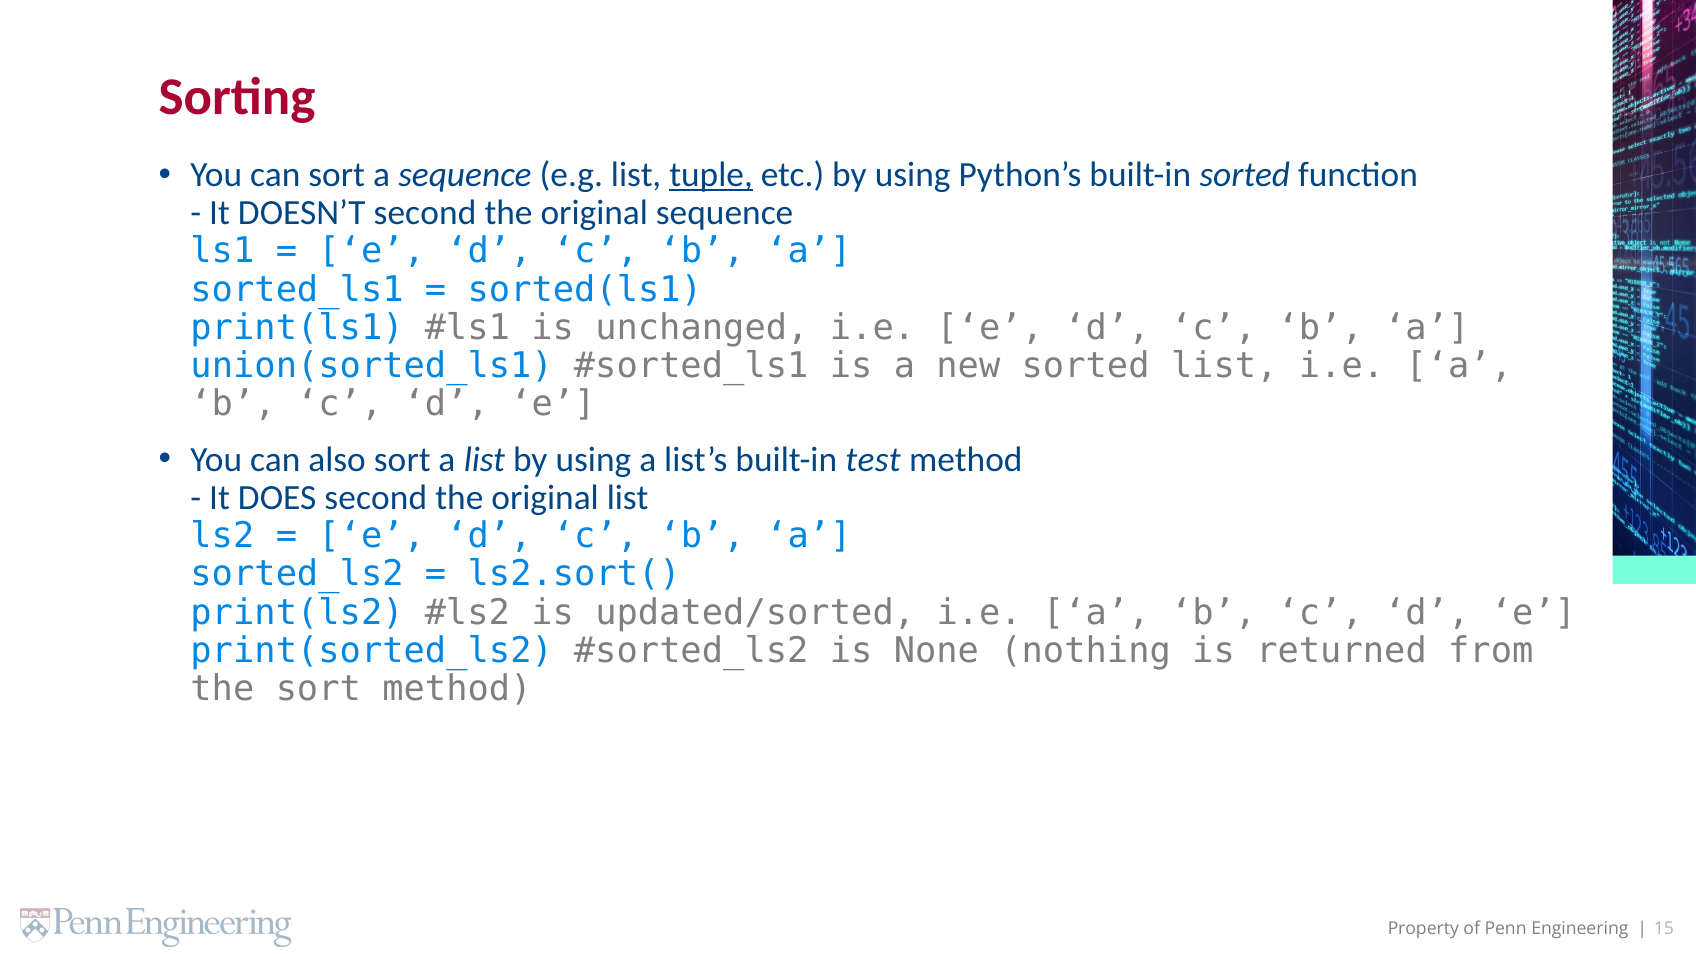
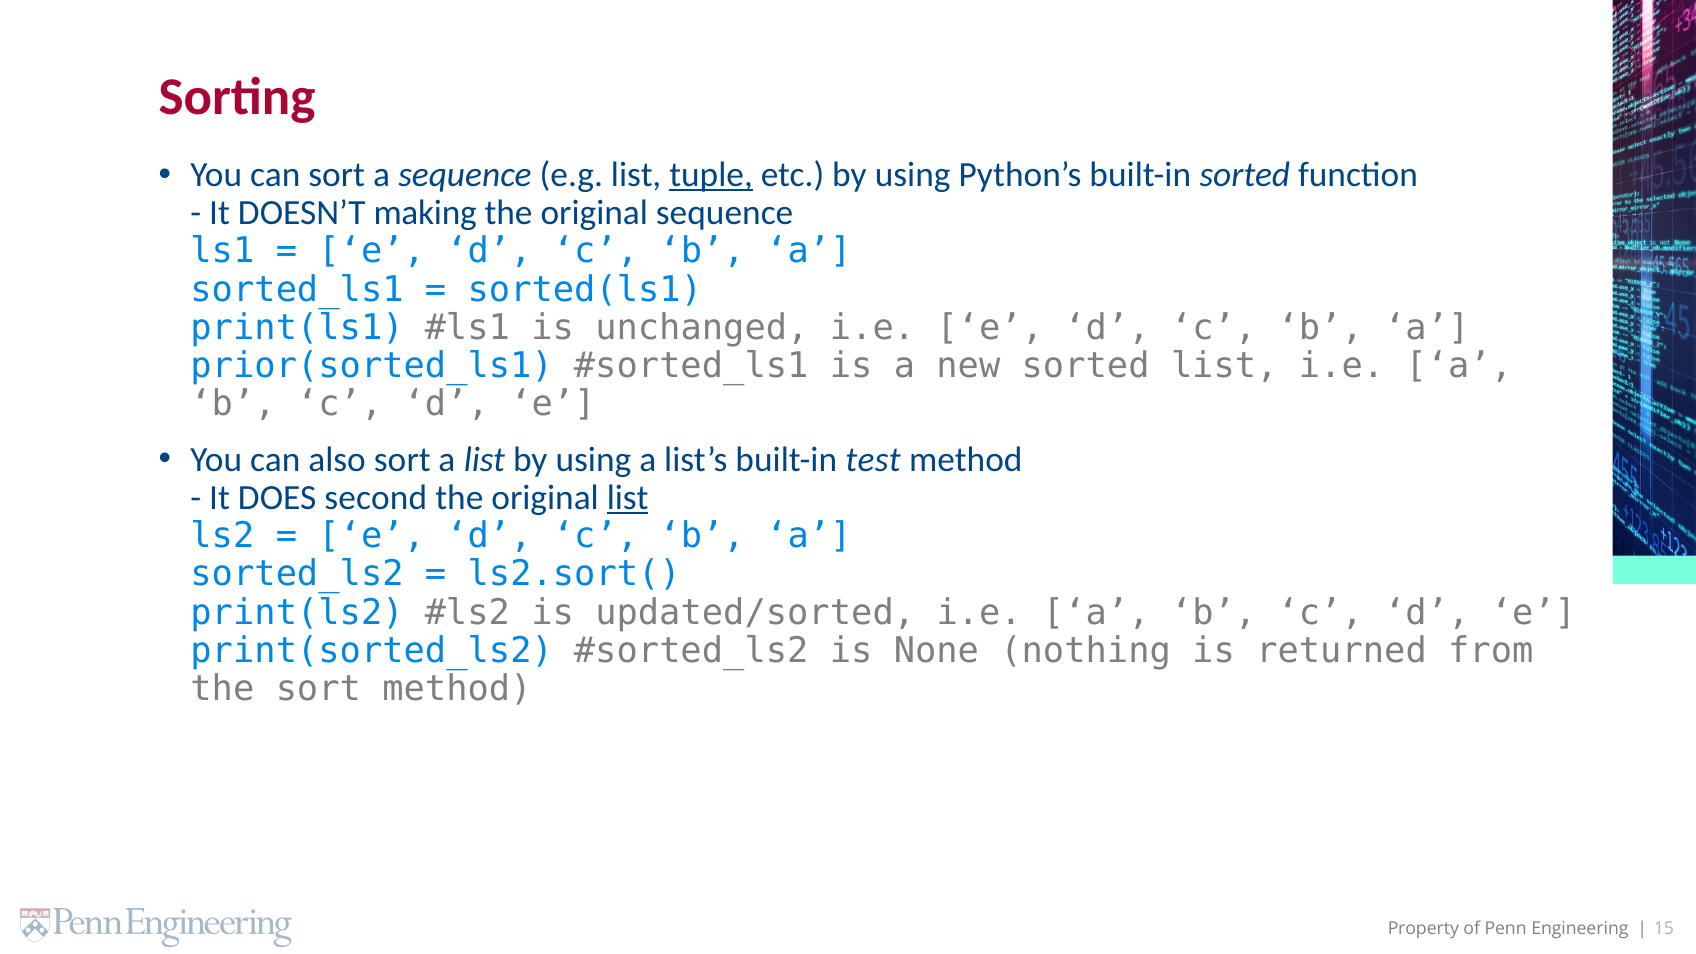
DOESN’T second: second -> making (425, 213)
union(sorted_ls1: union(sorted_ls1 -> prior(sorted_ls1 (372, 366)
list underline: none -> present (628, 498)
